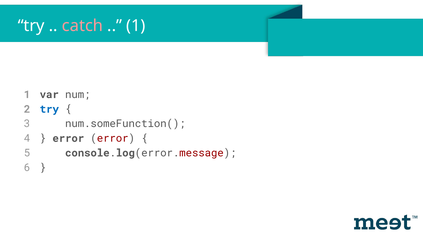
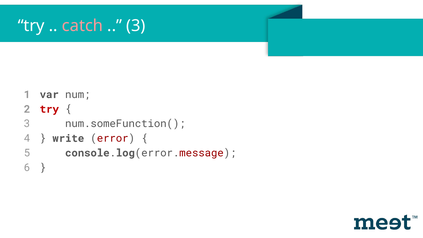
1: 1 -> 3 (136, 26)
try colour: blue -> red (49, 109)
error: error -> write (68, 138)
